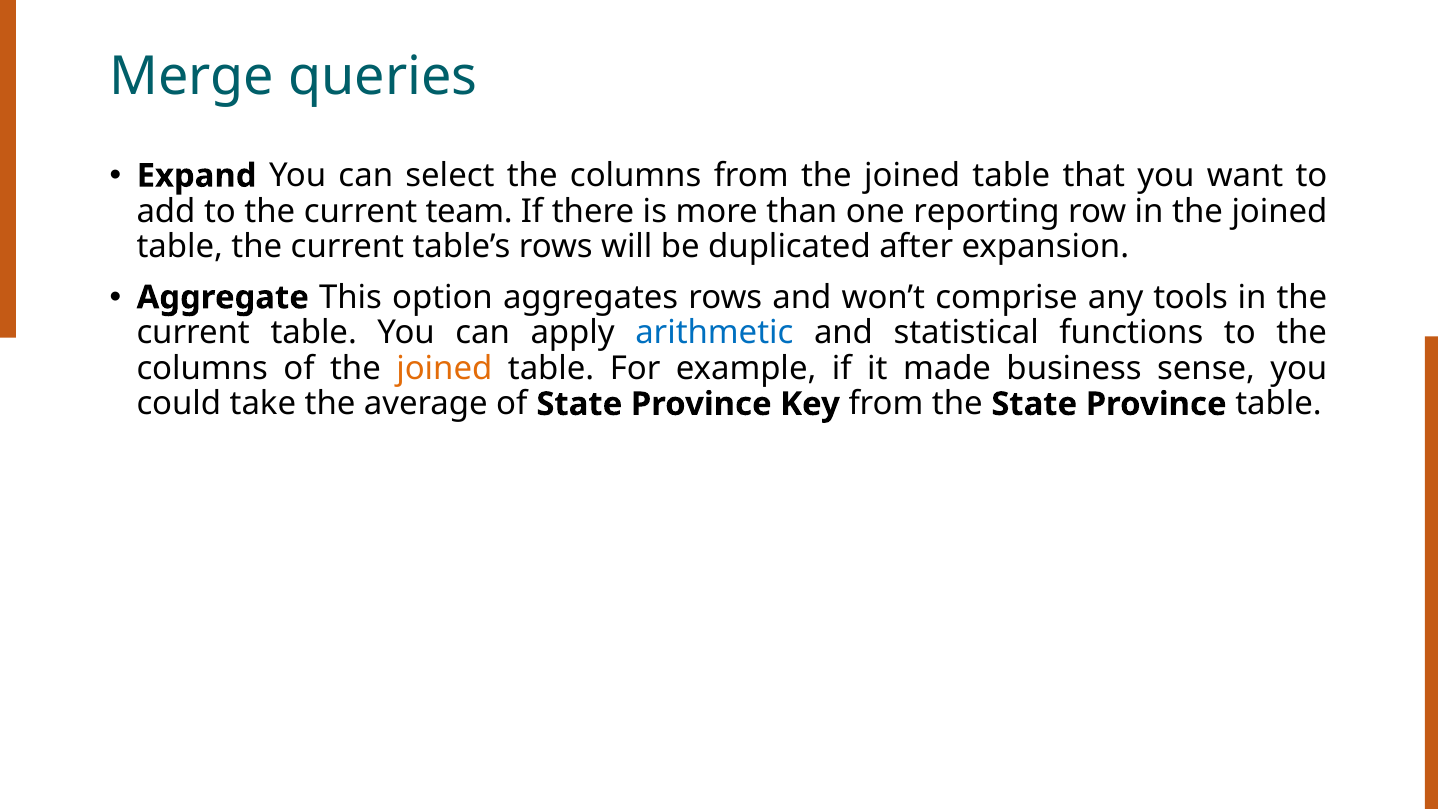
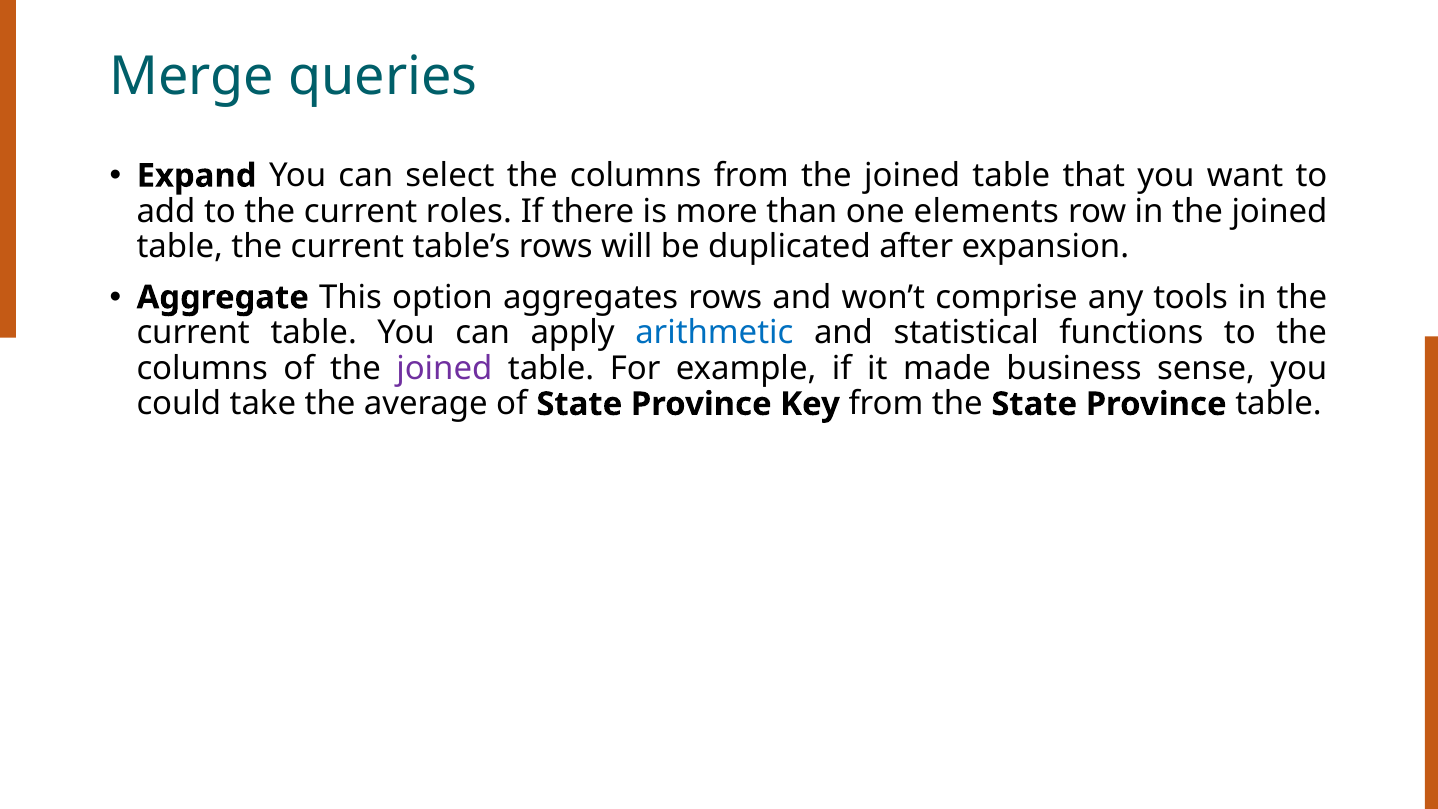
team: team -> roles (469, 211)
reporting: reporting -> elements (986, 211)
joined colour: orange -> purple (444, 369)
